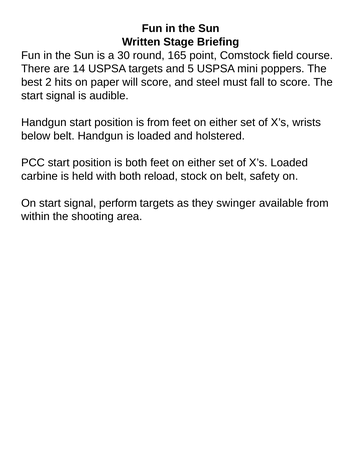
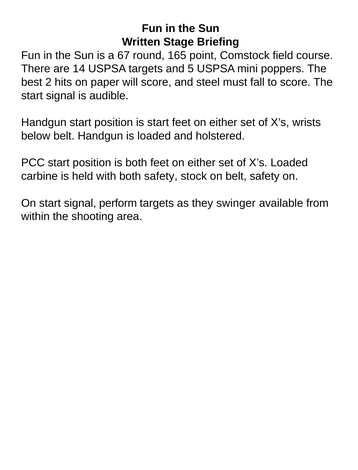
30: 30 -> 67 (124, 55)
is from: from -> start (158, 122)
both reload: reload -> safety (161, 176)
